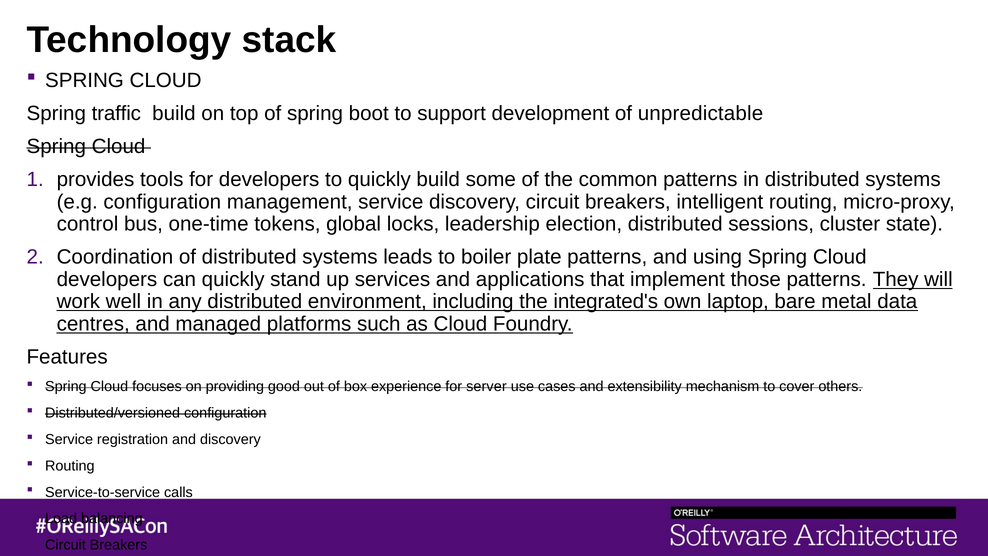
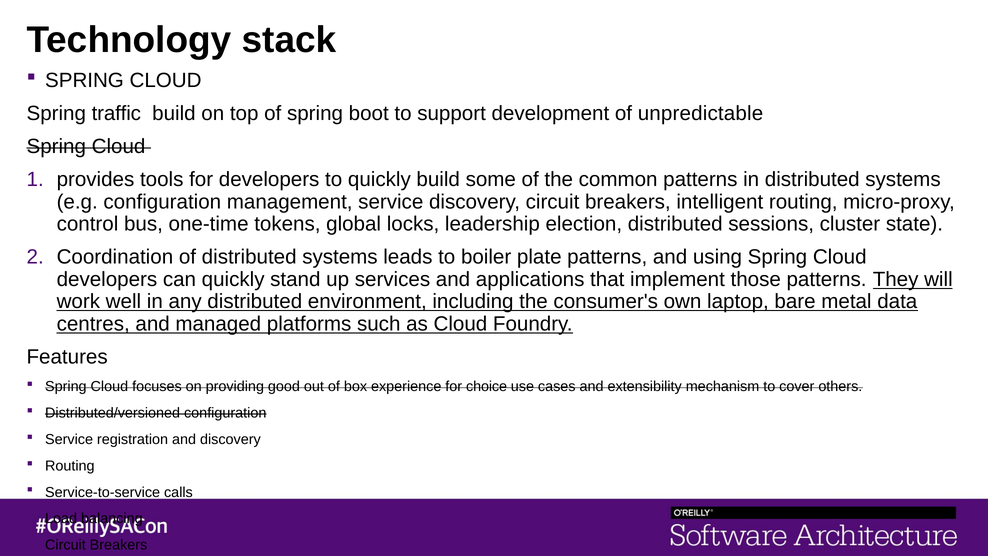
integrated's: integrated's -> consumer's (606, 302)
server: server -> choice (487, 387)
